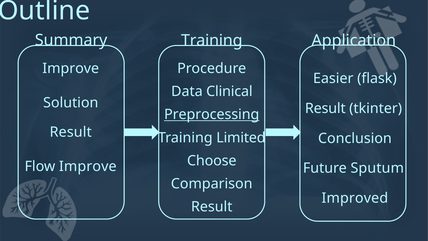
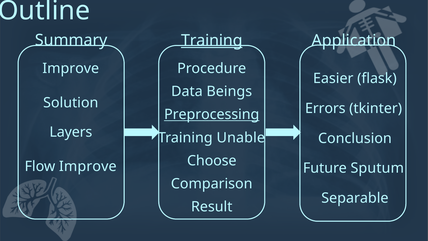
Training underline: none -> present (212, 41)
Clinical: Clinical -> Beings (229, 91)
Result: Result -> Errors (325, 108)
Result: Result -> Layers (71, 132)
Limited: Limited -> Unable (241, 138)
Improved: Improved -> Separable (355, 198)
